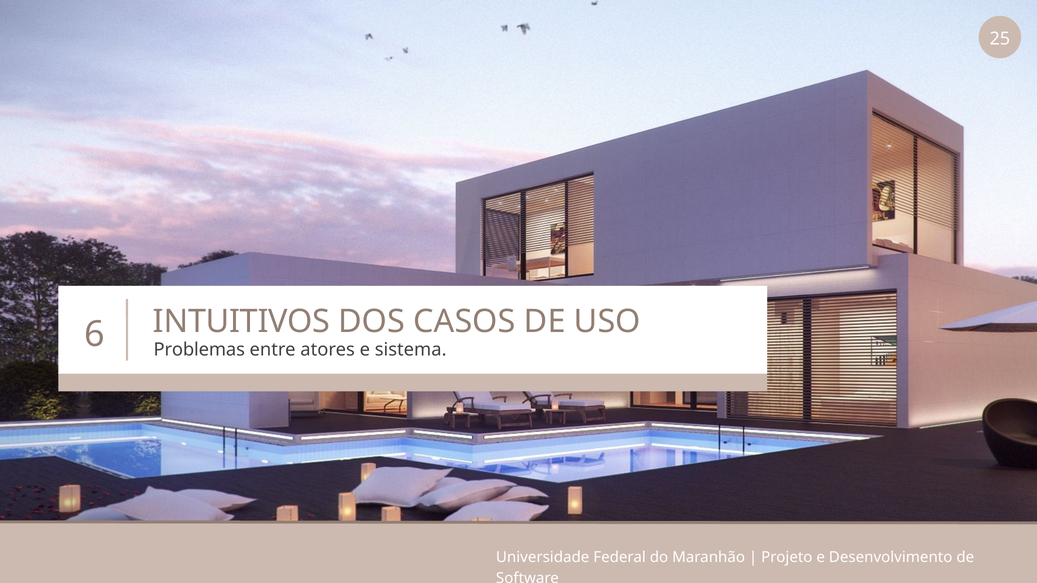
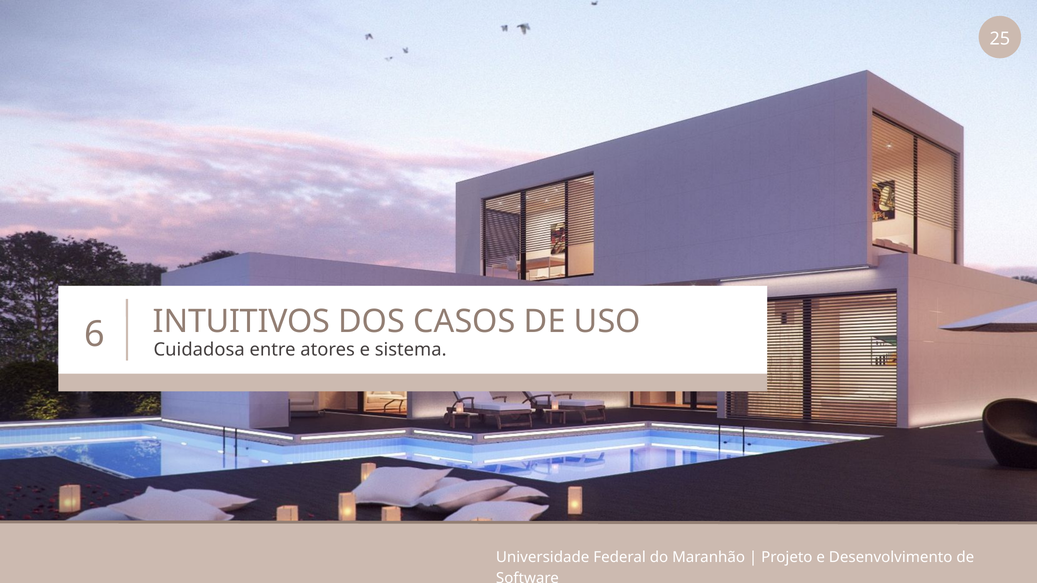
Problemas: Problemas -> Cuidadosa (199, 350)
